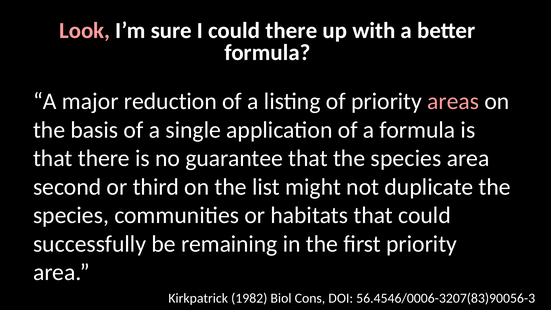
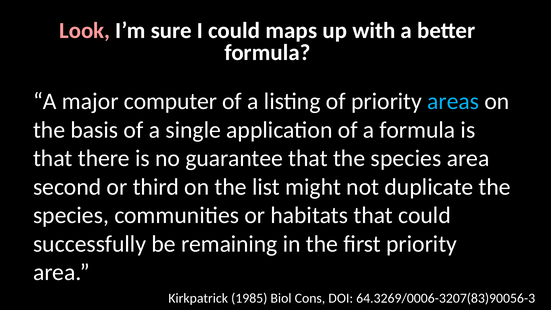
could there: there -> maps (291, 31)
reduction: reduction -> computer (170, 101)
areas colour: pink -> light blue (453, 101)
1982: 1982 -> 1985 (249, 298)
56.4546/0006-3207(83)90056-3: 56.4546/0006-3207(83)90056-3 -> 64.3269/0006-3207(83)90056-3 (446, 298)
